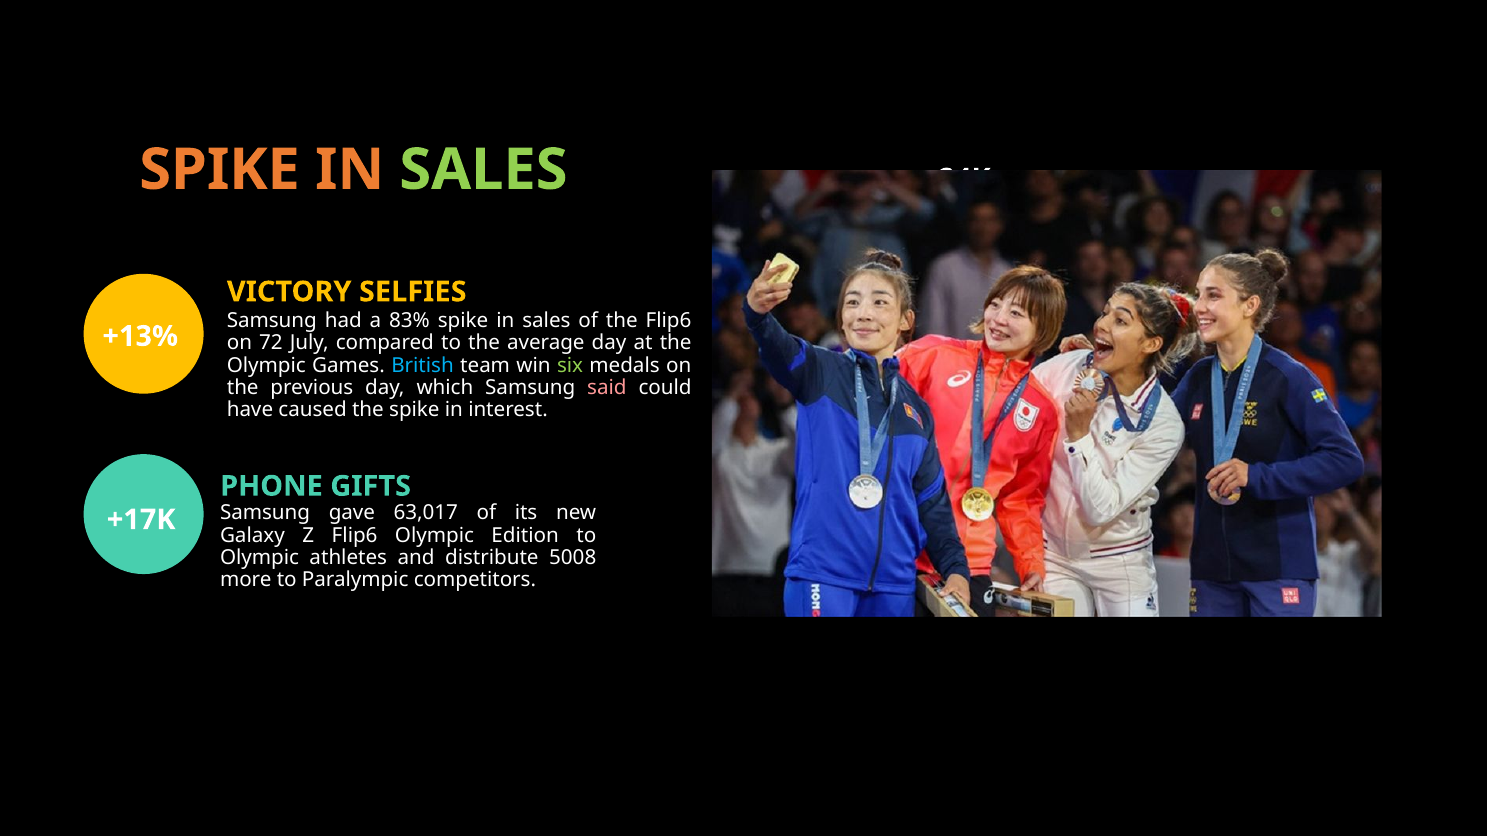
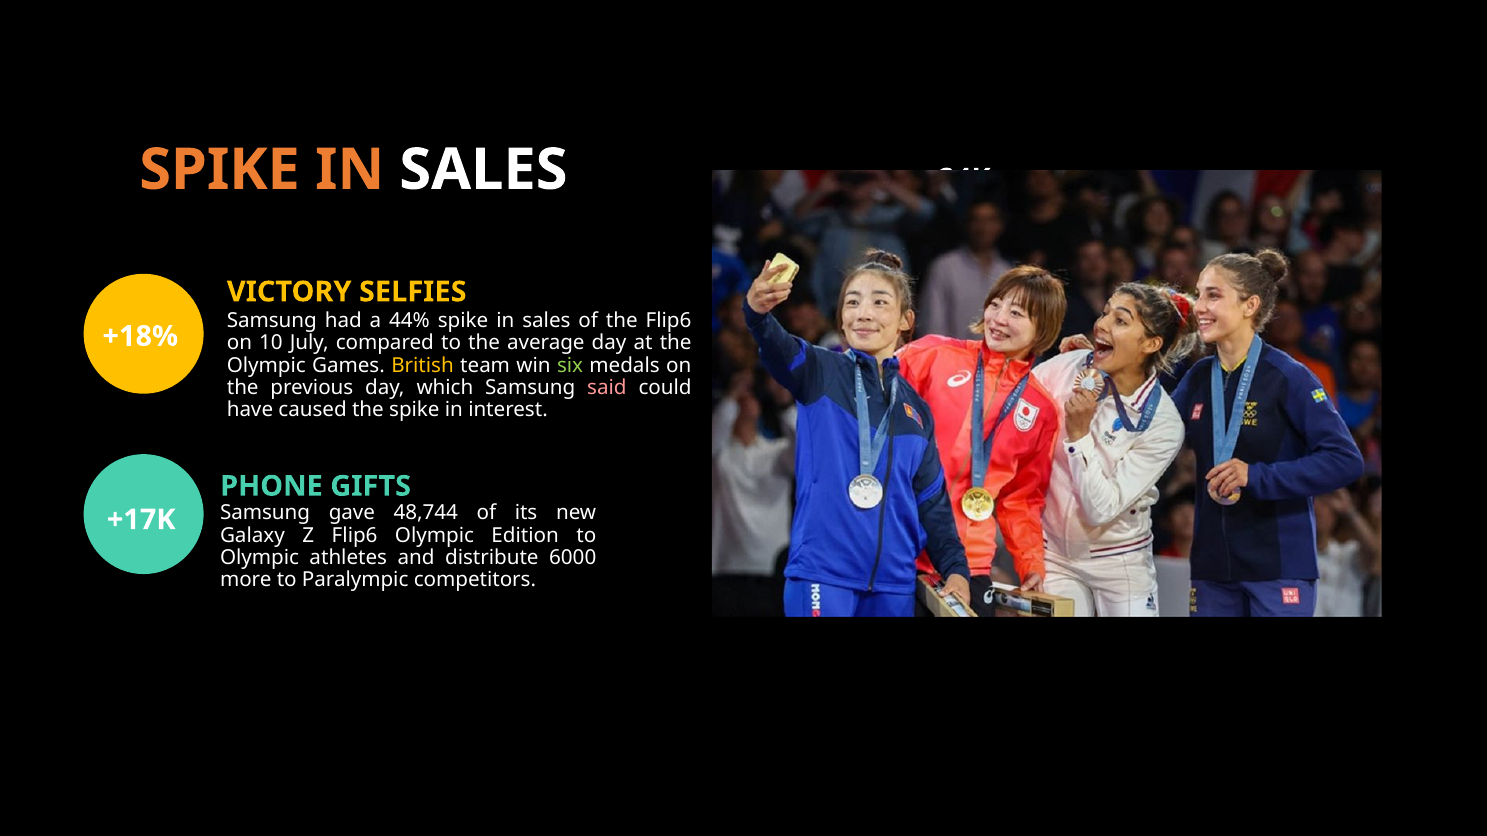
SALES colour: light green -> white (483, 170)
83%: 83% -> 44% (410, 321)
+13%: +13% -> +18% (140, 336)
72: 72 -> 10 (271, 343)
British colour: light blue -> yellow (423, 366)
63,017: 63,017 -> 48,744 (426, 513)
5008: 5008 -> 6000 (573, 558)
